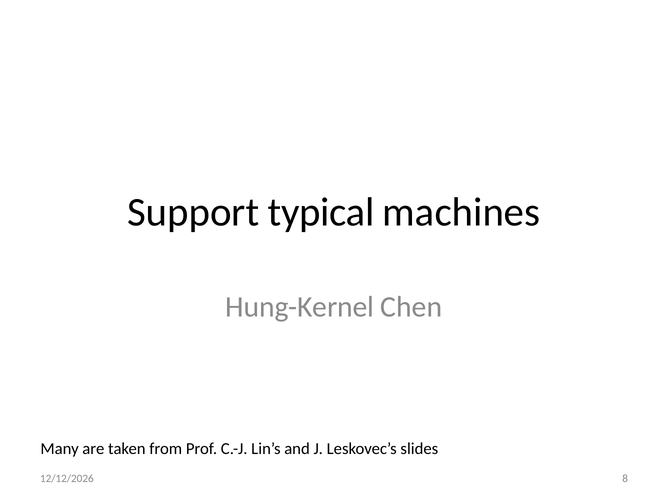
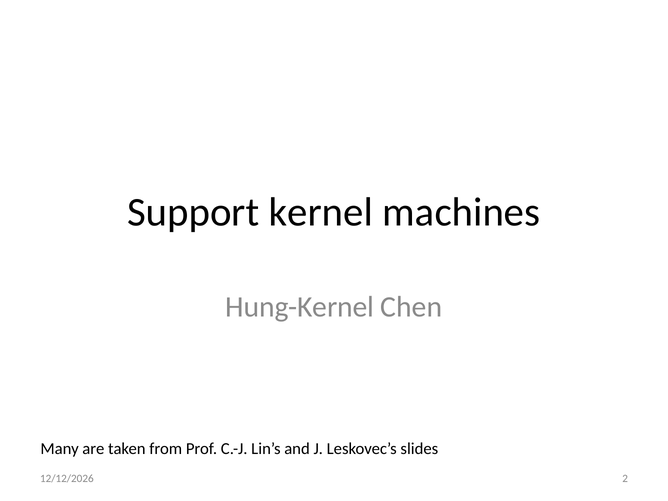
typical: typical -> kernel (321, 212)
8: 8 -> 2 (625, 478)
